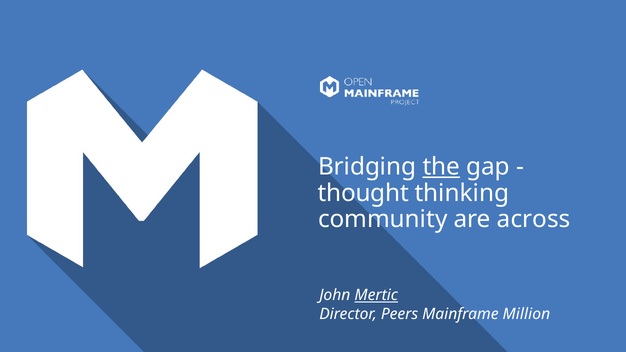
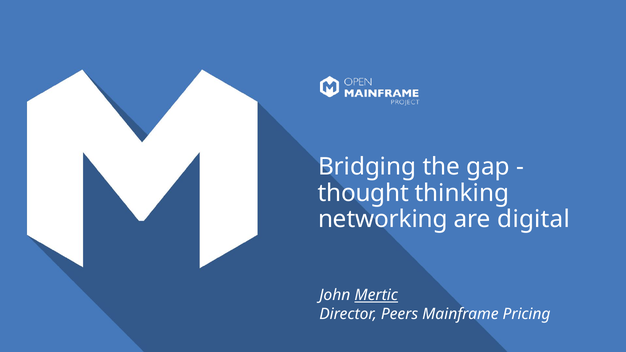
the underline: present -> none (441, 167)
community: community -> networking (383, 219)
across: across -> digital (534, 219)
Million: Million -> Pricing (527, 314)
